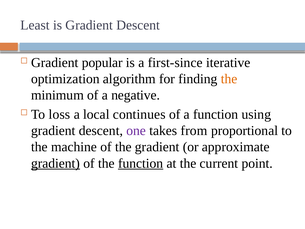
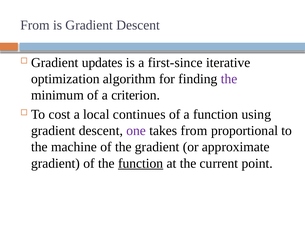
Least: Least -> From (35, 25)
popular: popular -> updates (102, 62)
the colour: orange -> purple (229, 79)
negative: negative -> criterion (136, 95)
loss: loss -> cost (60, 114)
gradient underline: present -> none (56, 163)
